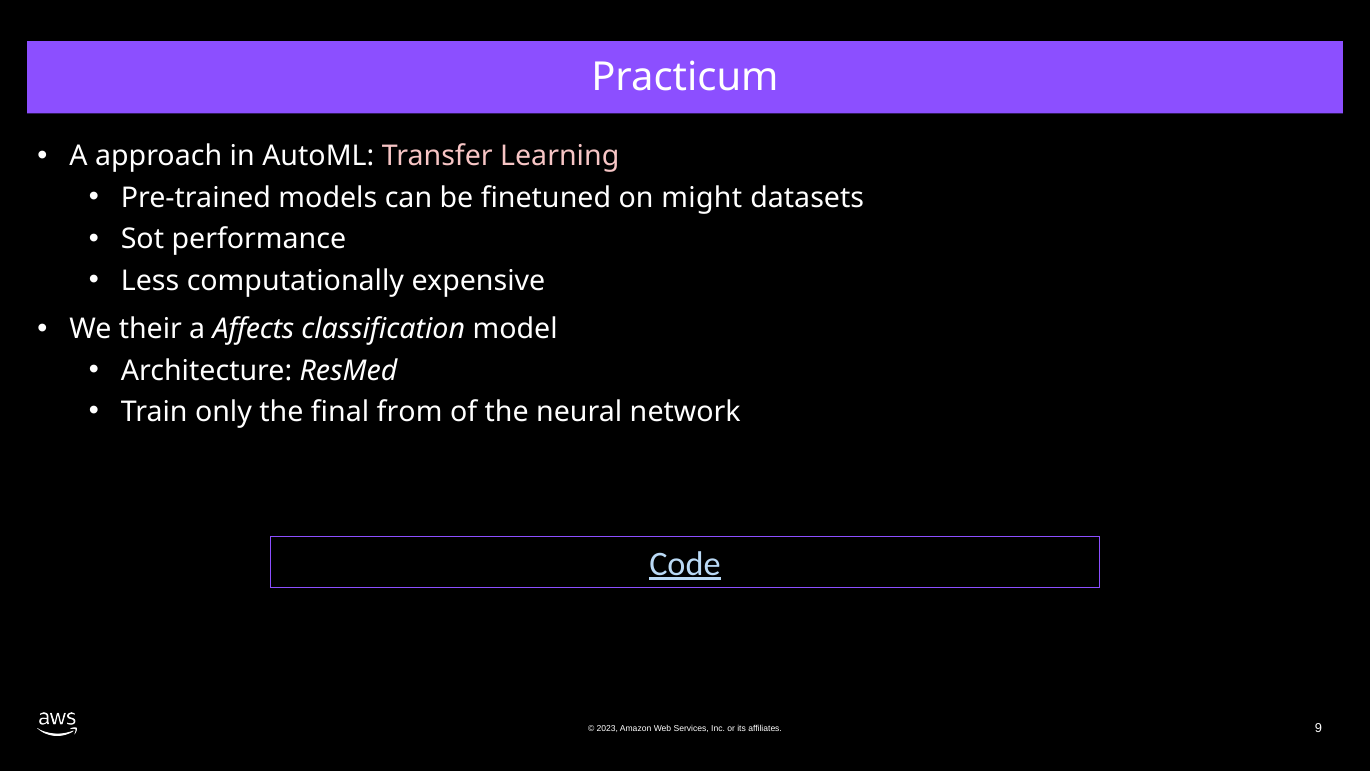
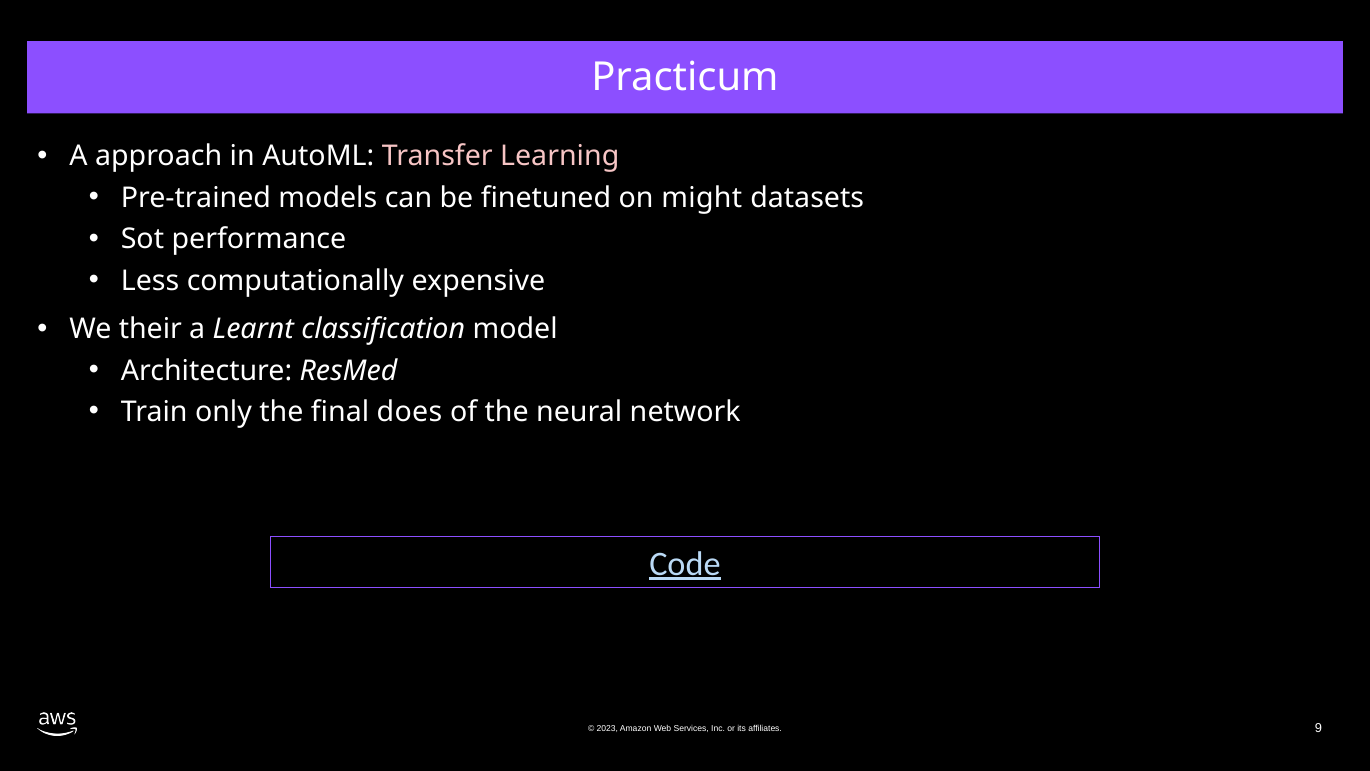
Affects: Affects -> Learnt (253, 329)
from: from -> does (409, 412)
